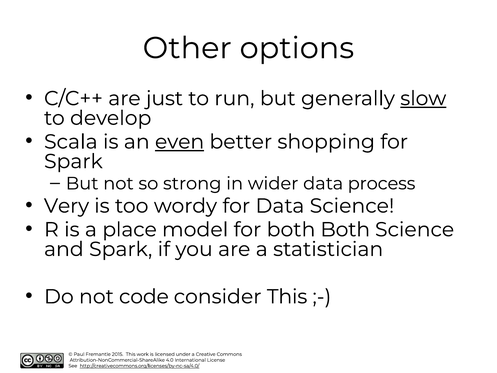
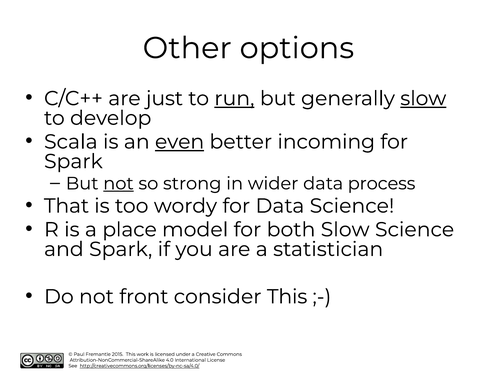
run underline: none -> present (234, 98)
shopping: shopping -> incoming (326, 142)
not underline: none -> present (118, 183)
Very: Very -> That (67, 206)
both Both: Both -> Slow (345, 229)
code: code -> front (144, 296)
